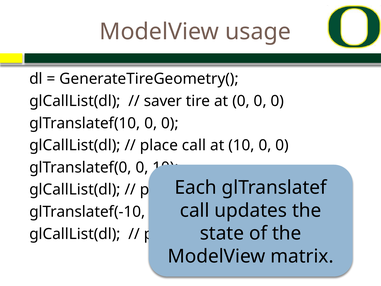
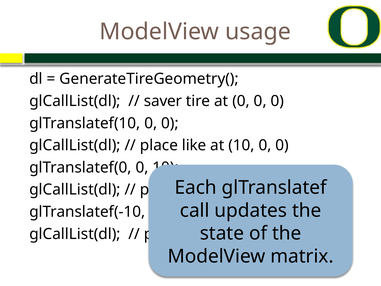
place call: call -> like (194, 145)
